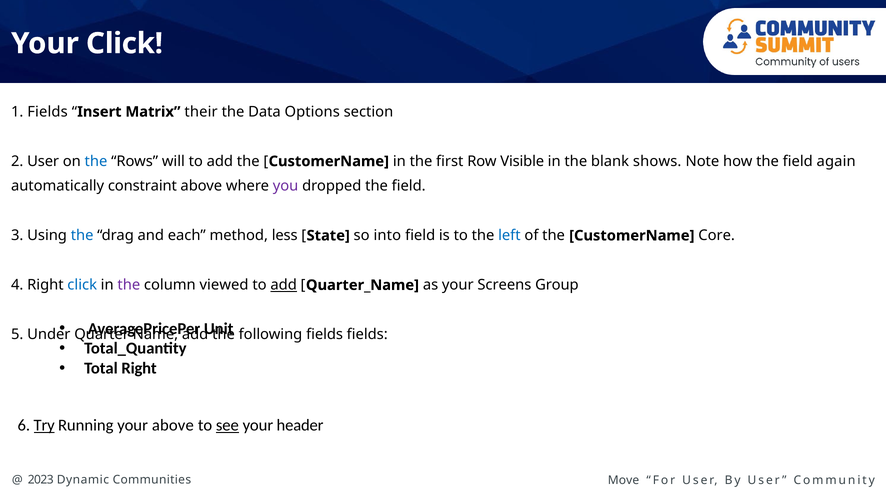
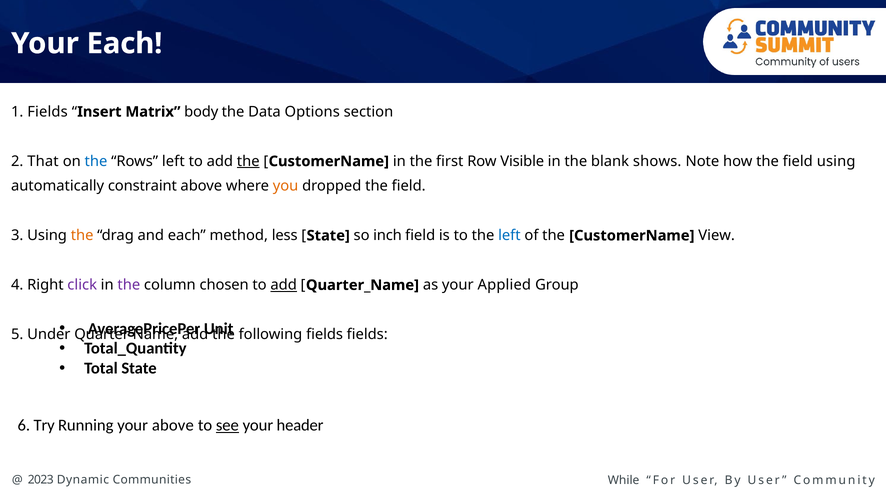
Your Click: Click -> Each (124, 44)
their: their -> body (201, 112)
2 User: User -> That (43, 161)
Rows will: will -> left (173, 161)
the underline: none -> present (248, 161)
field again: again -> using (836, 161)
you colour: purple -> orange (286, 186)
the colour: blue -> orange (82, 236)
into: into -> inch (387, 236)
Core: Core -> View (717, 236)
click colour: blue -> purple (82, 285)
viewed: viewed -> chosen (224, 285)
Screens: Screens -> Applied (504, 285)
Total Right: Right -> State (139, 369)
Try underline: present -> none (44, 426)
Move: Move -> While (624, 480)
